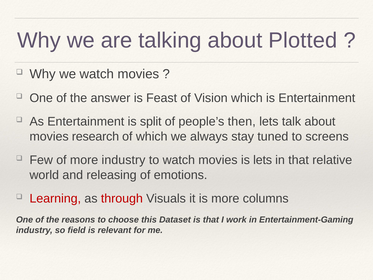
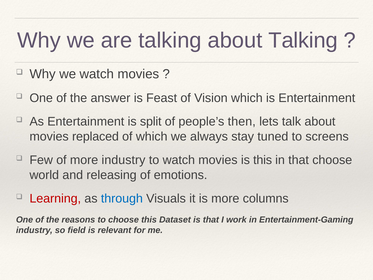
about Plotted: Plotted -> Talking (303, 40)
research: research -> replaced (95, 136)
is lets: lets -> this (263, 160)
that relative: relative -> choose (332, 160)
through colour: red -> blue (122, 198)
